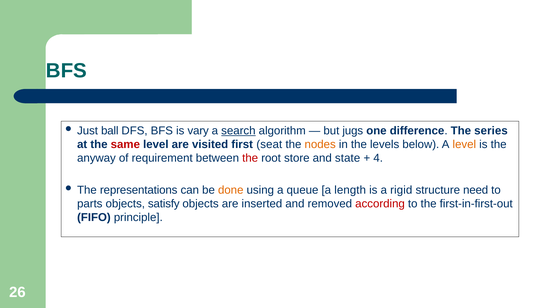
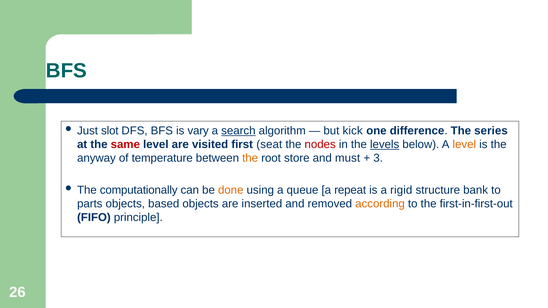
ball: ball -> slot (110, 131)
jugs: jugs -> kick (353, 131)
nodes colour: orange -> red (320, 145)
levels underline: none -> present (385, 145)
requirement: requirement -> temperature (162, 158)
the colour: red -> orange (250, 158)
state: state -> must (348, 158)
4: 4 -> 3 (378, 158)
representations: representations -> computationally (139, 190)
length: length -> repeat (350, 190)
need: need -> bank (476, 190)
satisfy: satisfy -> based (164, 204)
according colour: red -> orange (380, 204)
